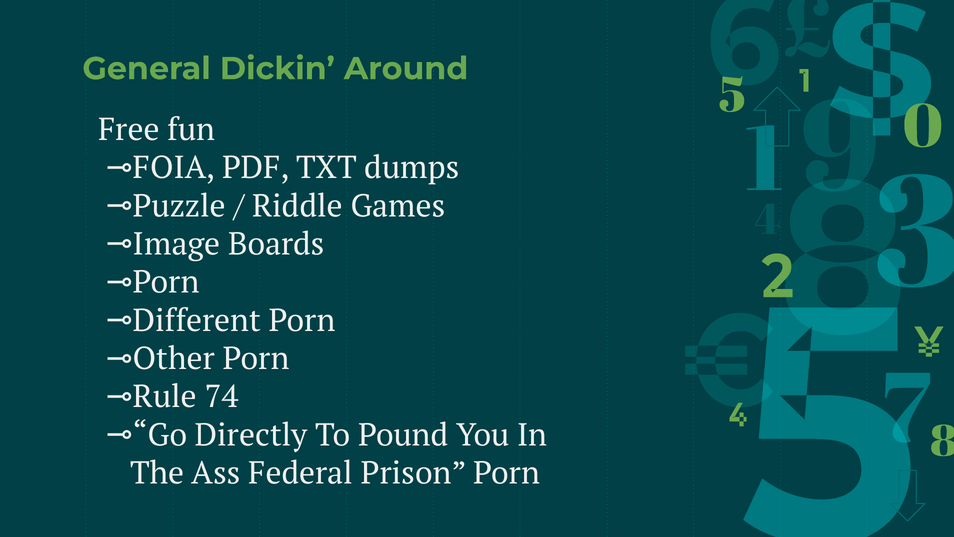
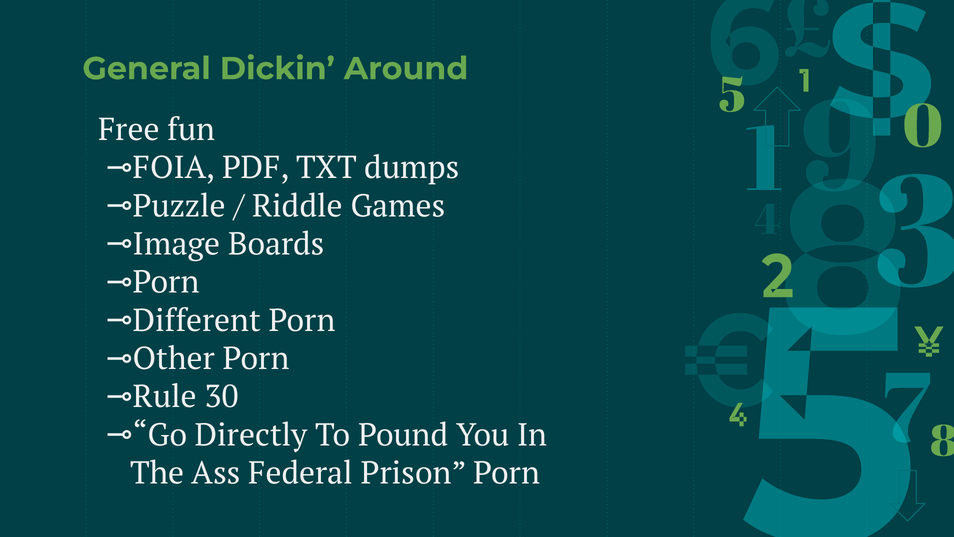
74: 74 -> 30 (222, 397)
